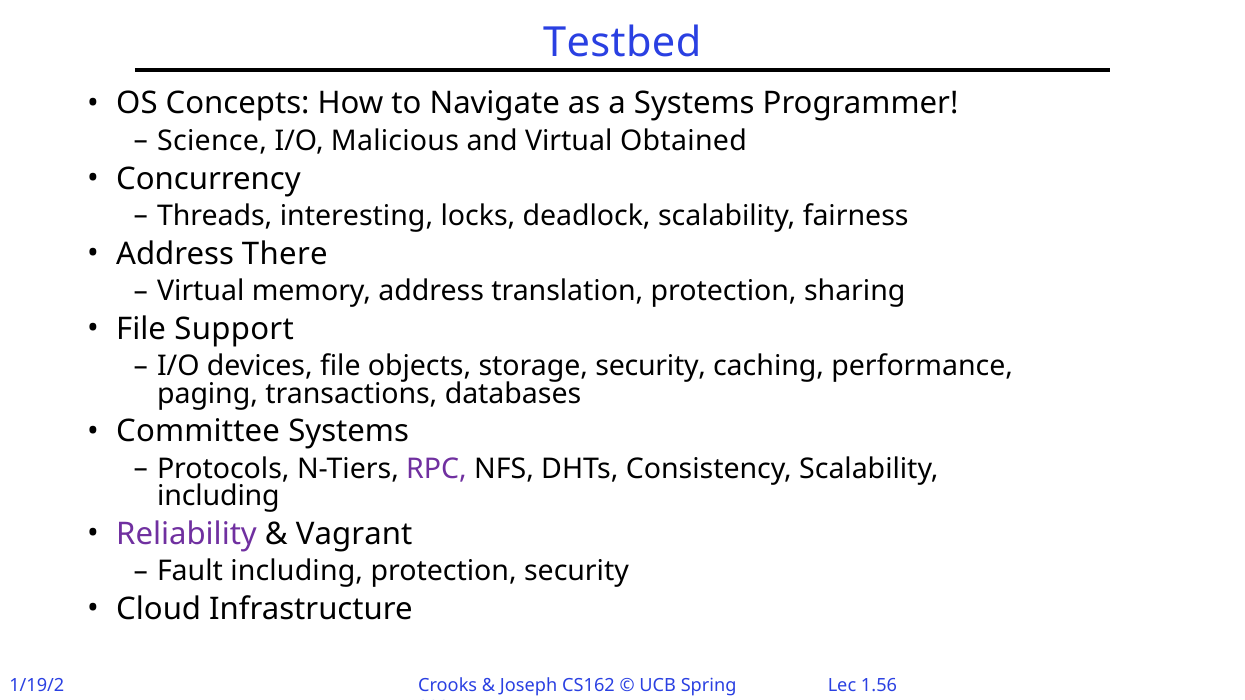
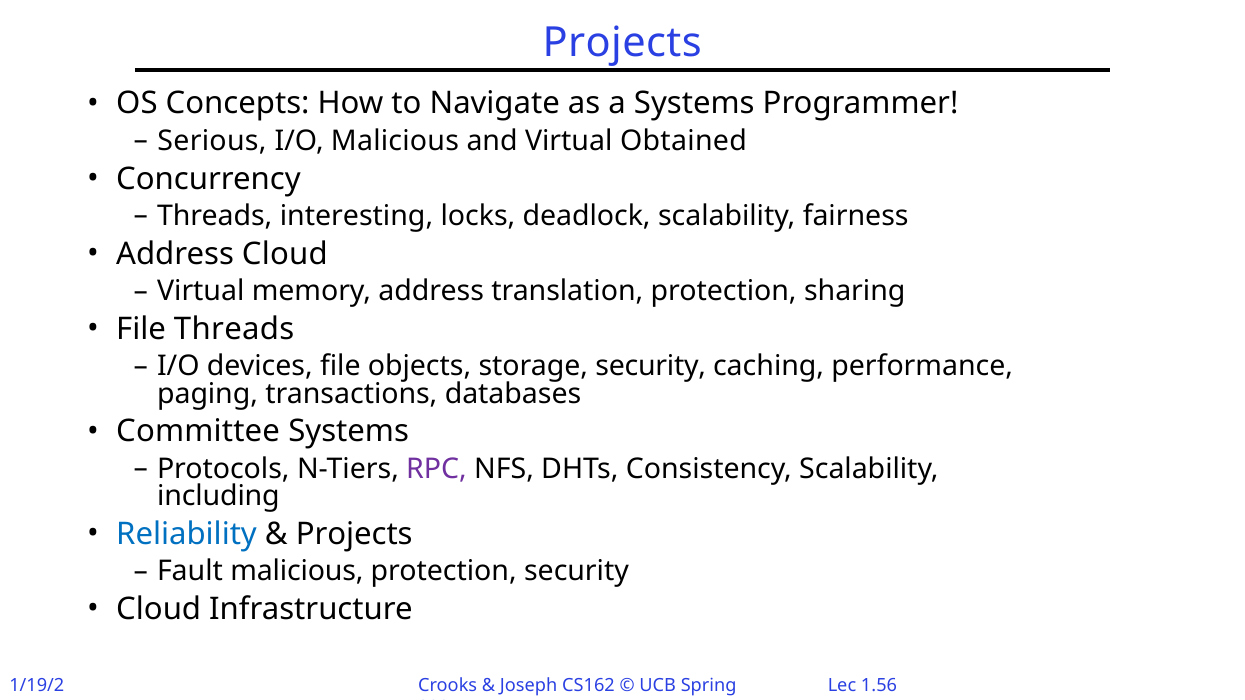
Testbed: Testbed -> Projects (622, 43)
Science: Science -> Serious (212, 141)
Address There: There -> Cloud (285, 254)
File Support: Support -> Threads (234, 329)
Reliability colour: purple -> blue (187, 534)
Vagrant: Vagrant -> Projects (354, 534)
Fault including: including -> malicious (297, 571)
